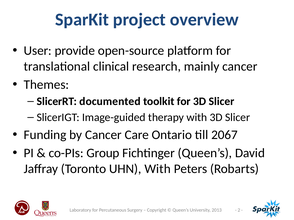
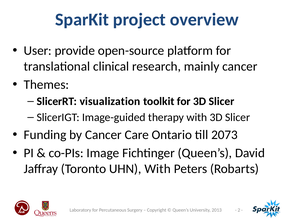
documented: documented -> visualization (110, 102)
2067: 2067 -> 2073 (224, 135)
Group: Group -> Image (103, 153)
